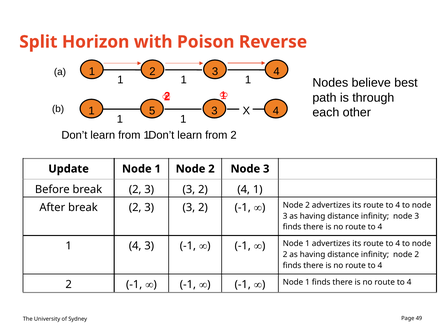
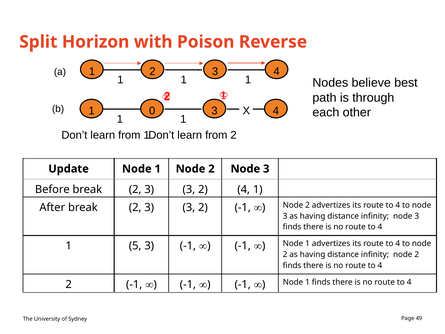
5: 5 -> 0 (152, 111)
1 4: 4 -> 5 (135, 246)
